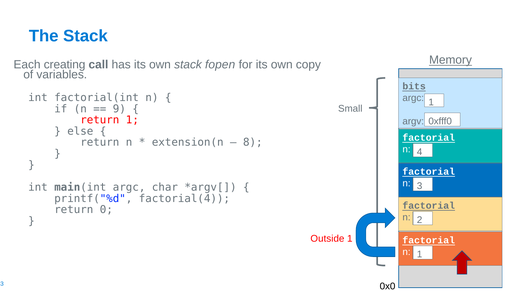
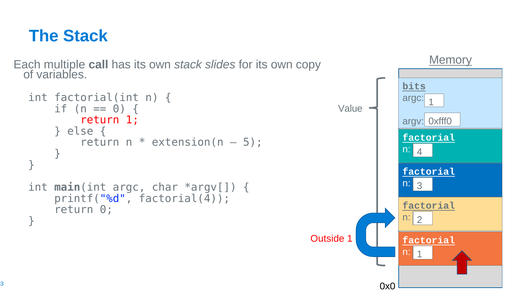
creating: creating -> multiple (65, 65)
fopen: fopen -> slides (220, 65)
9: 9 -> 0 (119, 109)
Small: Small -> Value (350, 109)
8: 8 -> 5 (253, 143)
